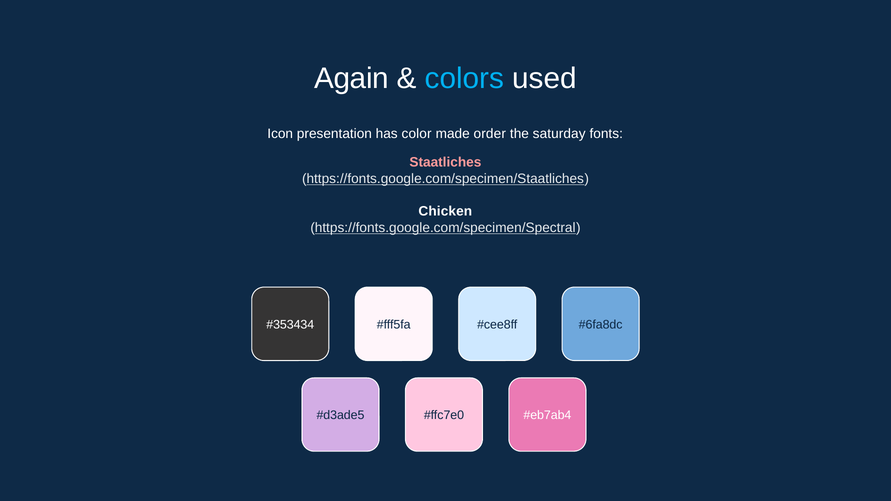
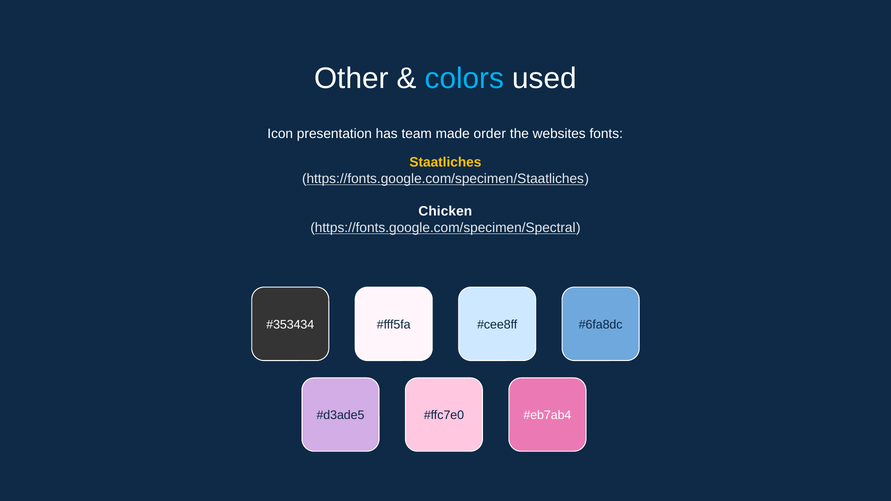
Again: Again -> Other (351, 79)
color: color -> team (417, 134)
saturday: saturday -> websites (559, 134)
Staatliches colour: pink -> yellow (445, 163)
